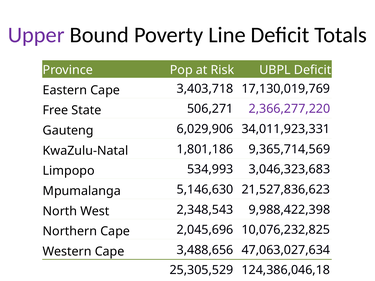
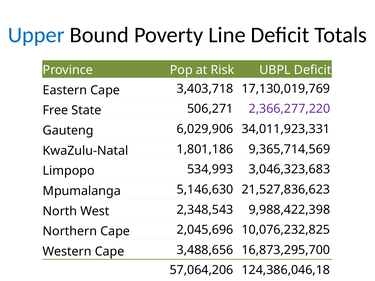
Upper colour: purple -> blue (36, 35)
47,063,027,634: 47,063,027,634 -> 16,873,295,700 (286, 250)
25,305,529: 25,305,529 -> 57,064,206 (201, 270)
